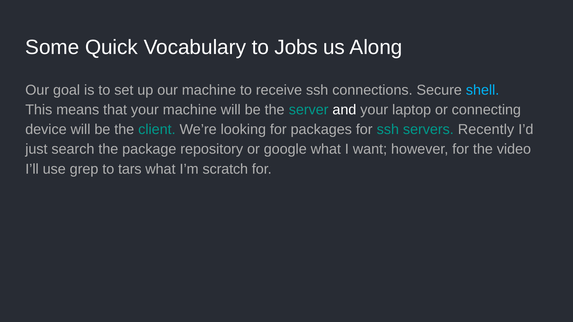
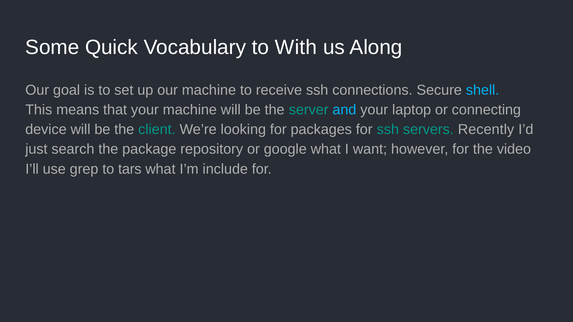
Jobs: Jobs -> With (296, 47)
and colour: white -> light blue (344, 110)
scratch: scratch -> include (225, 169)
